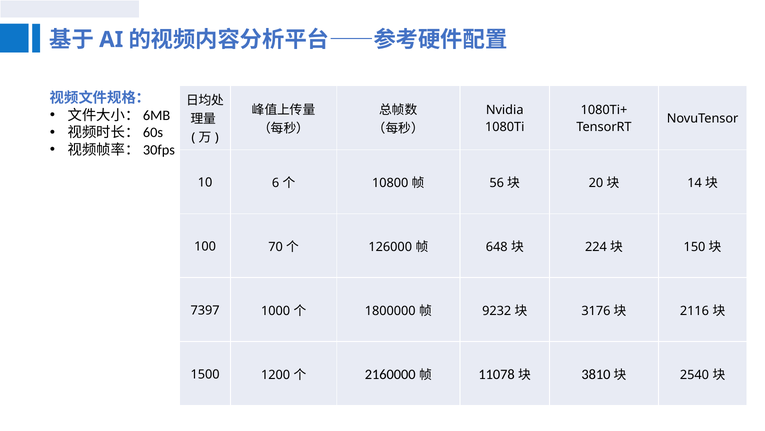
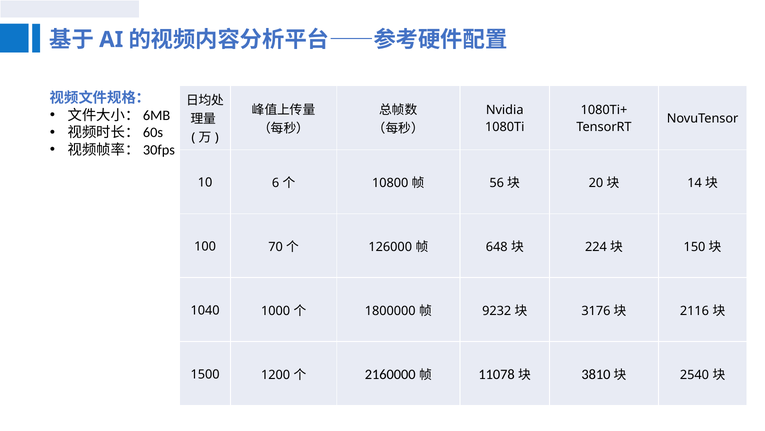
7397: 7397 -> 1040 (205, 310)
